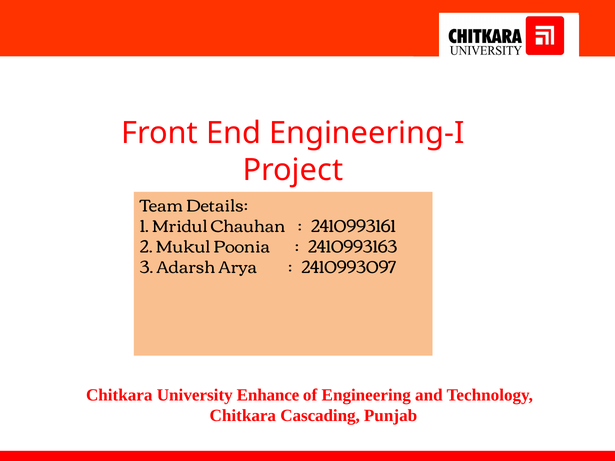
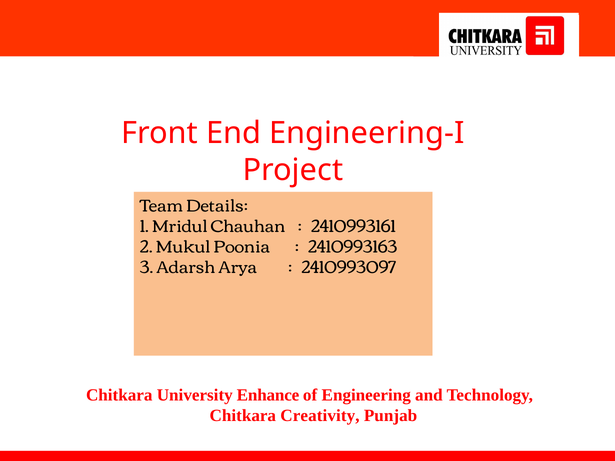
Cascading: Cascading -> Creativity (320, 416)
